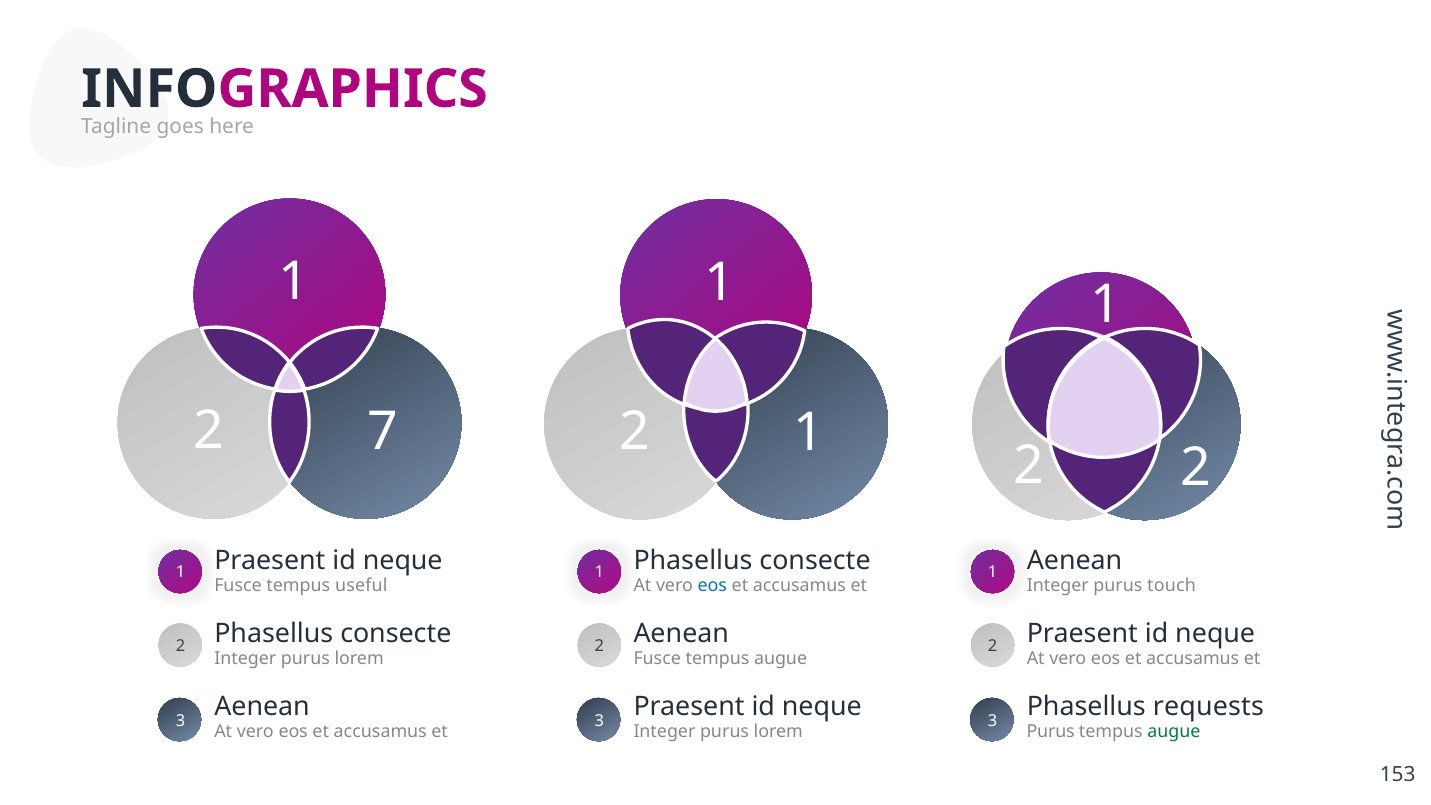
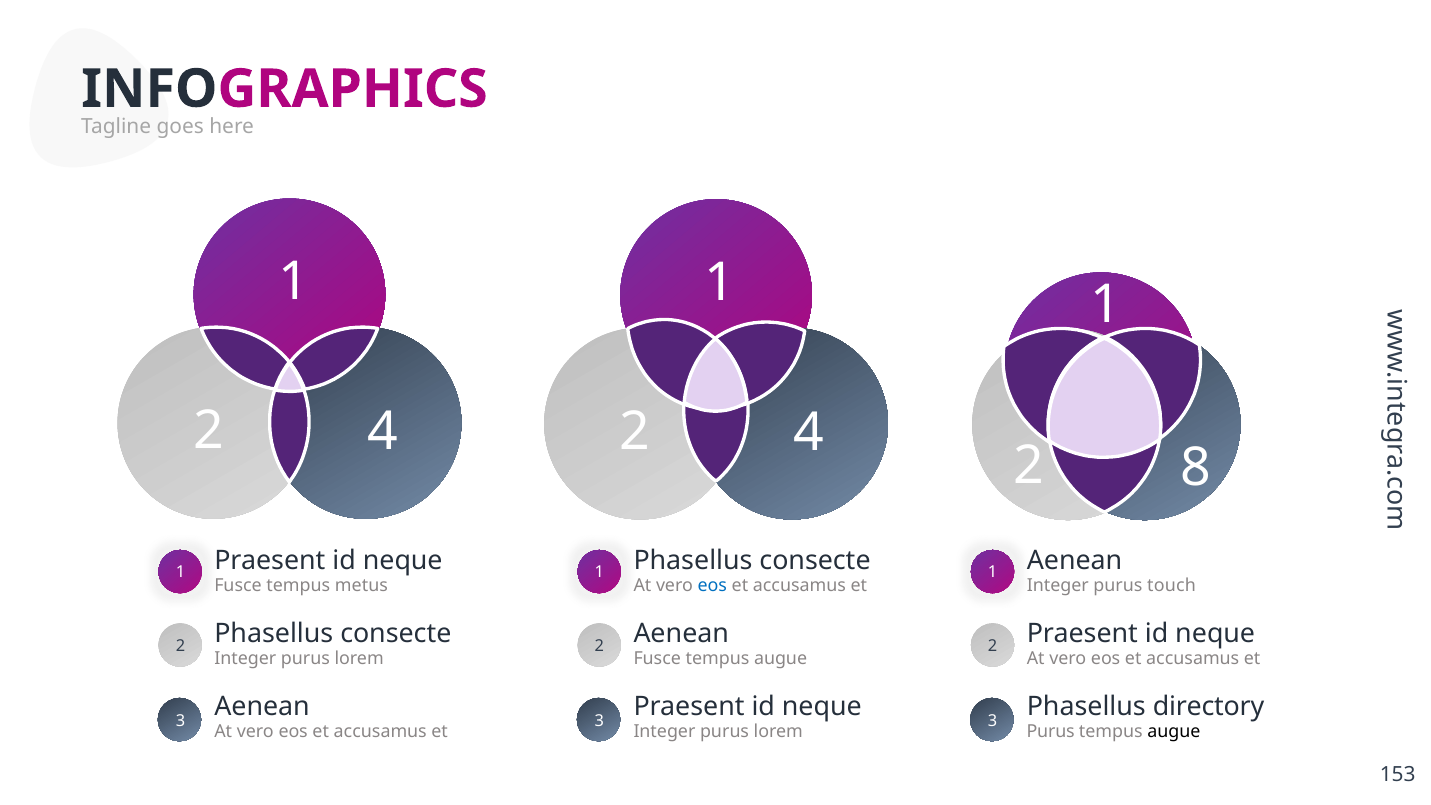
7: 7 -> 4 (383, 432)
1: 1 -> 4 (809, 433)
2 2: 2 -> 8 (1196, 467)
useful: useful -> metus (361, 586)
requests: requests -> directory (1209, 706)
augue colour: green -> black (1174, 732)
